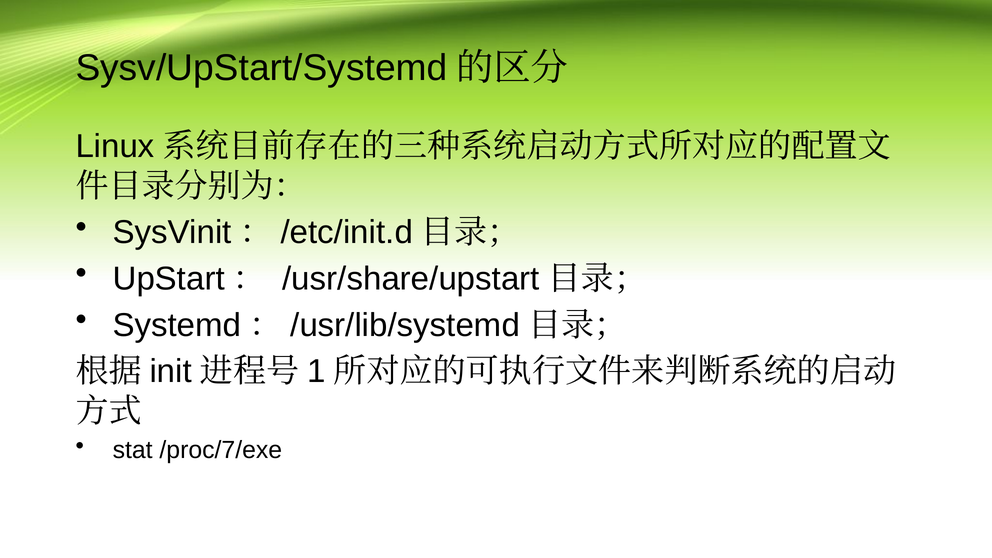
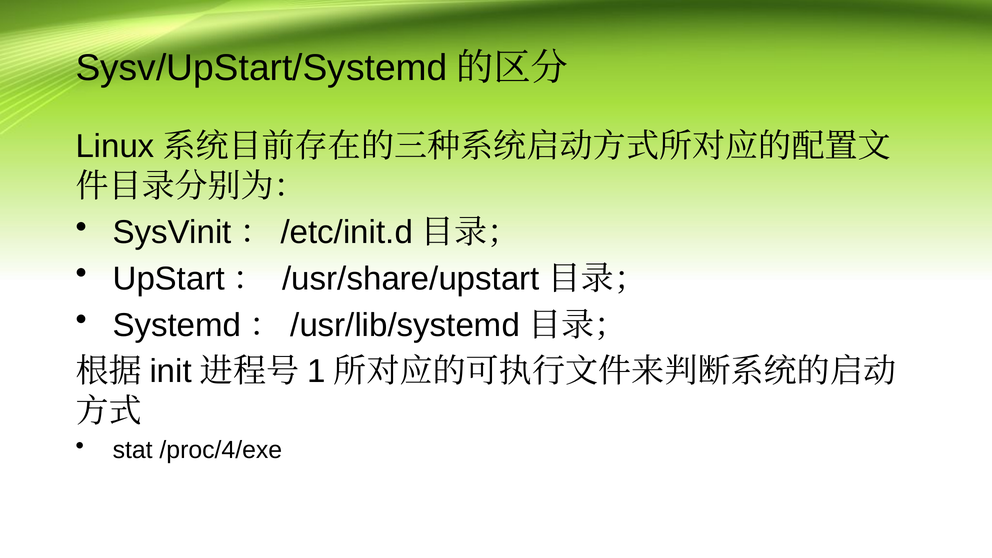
/proc/7/exe: /proc/7/exe -> /proc/4/exe (221, 450)
